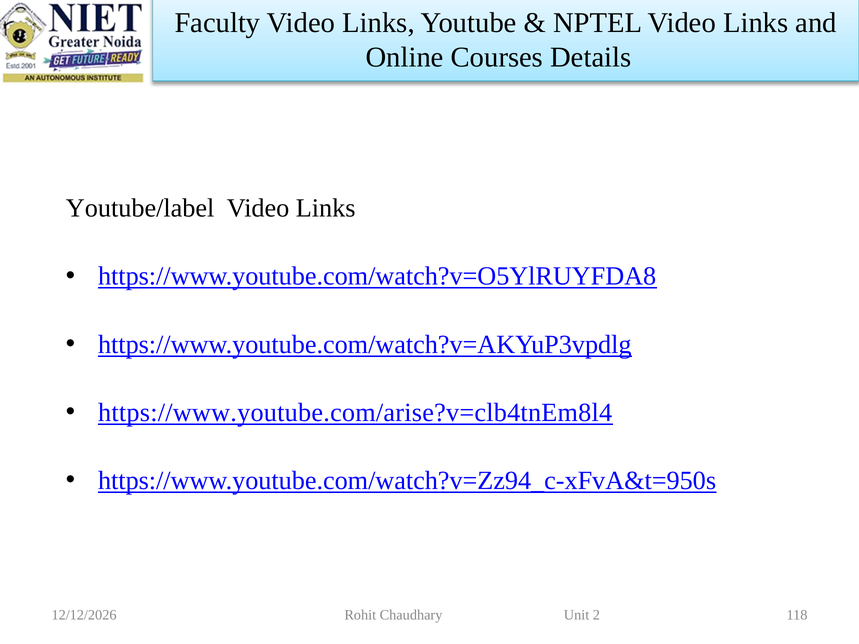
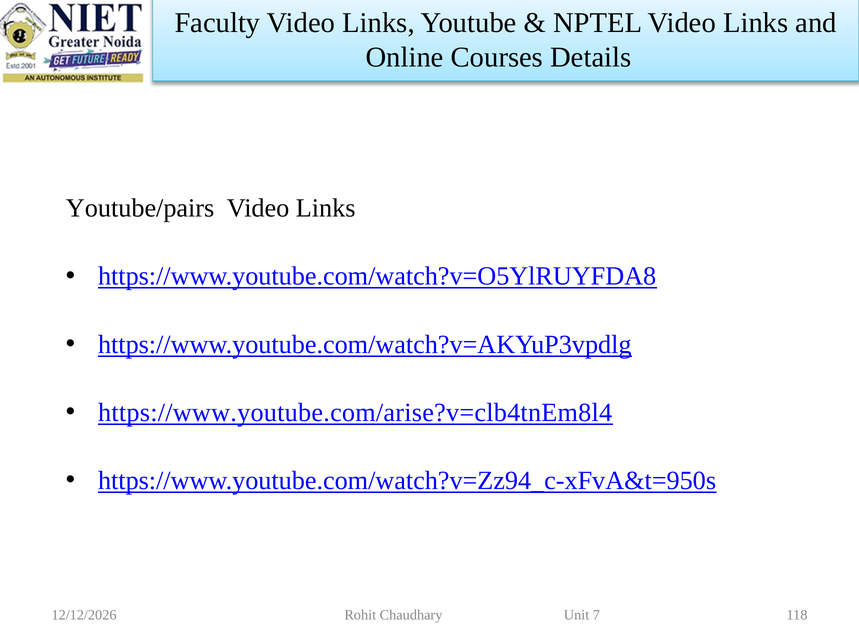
Youtube/label: Youtube/label -> Youtube/pairs (140, 208)
2: 2 -> 7 (596, 615)
